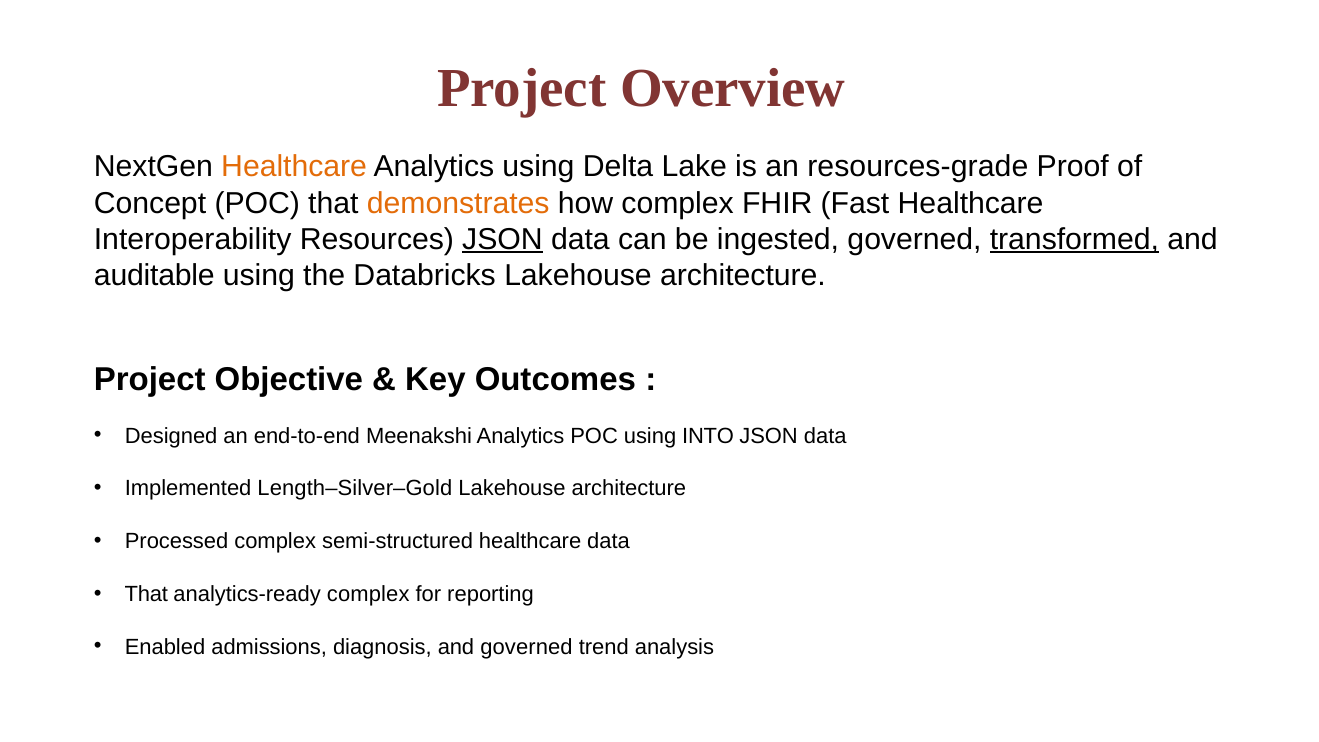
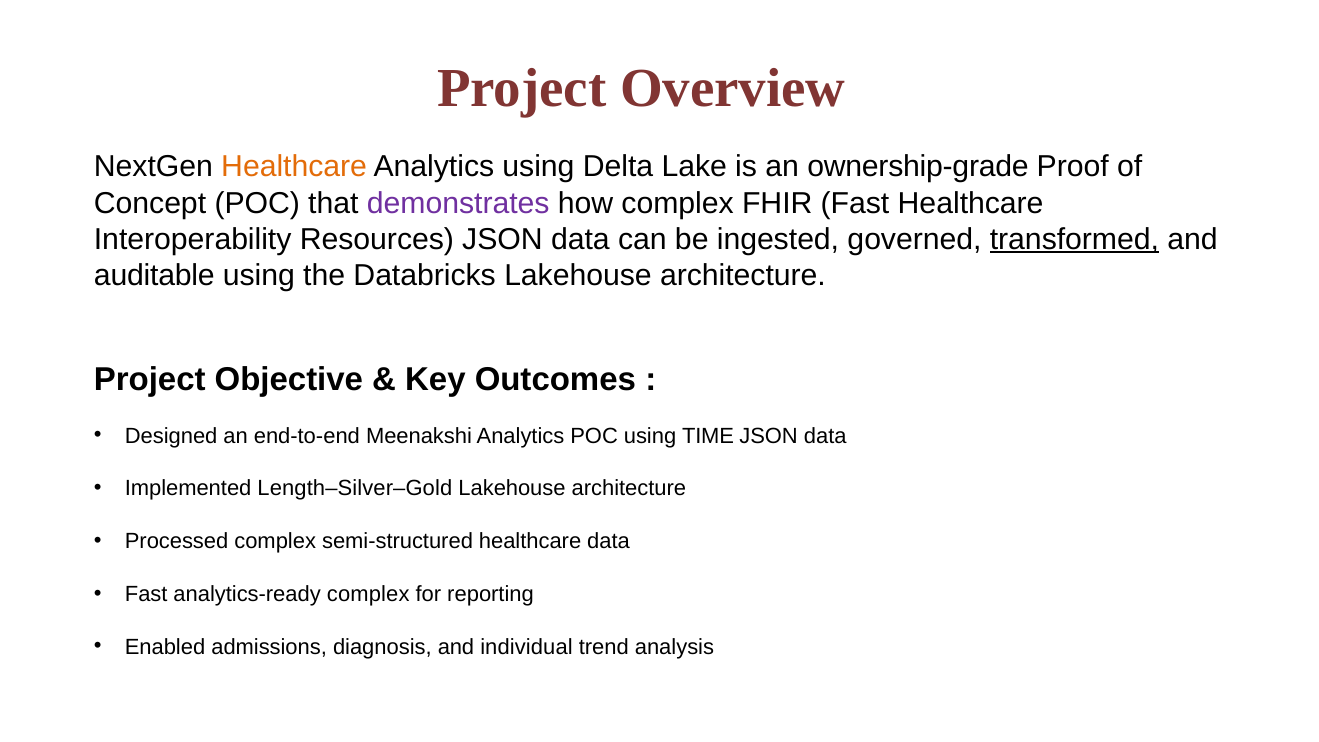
resources-grade: resources-grade -> ownership-grade (918, 167)
demonstrates colour: orange -> purple (458, 203)
JSON underline: present -> none (502, 239)
INTO: INTO -> TIME (708, 436)
That: That -> Fast (146, 594)
and governed: governed -> individual (526, 647)
